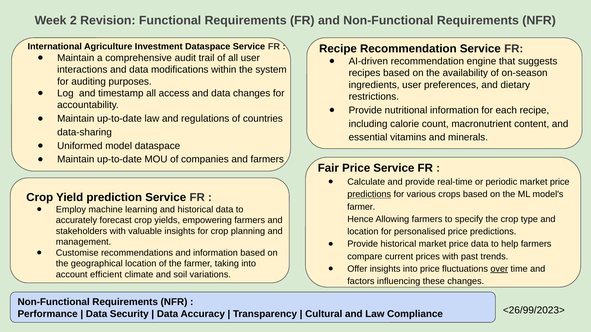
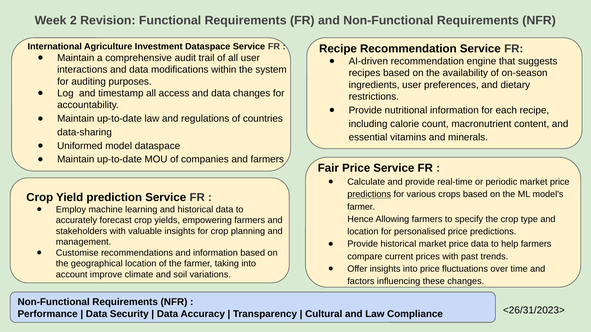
over underline: present -> none (499, 269)
efficient: efficient -> improve (106, 275)
<26/99/2023>: <26/99/2023> -> <26/31/2023> (534, 311)
